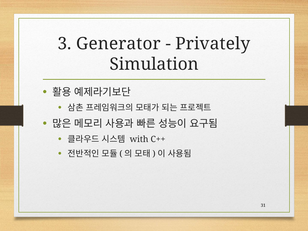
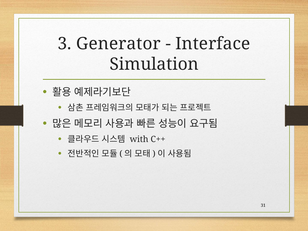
Privately: Privately -> Interface (213, 44)
